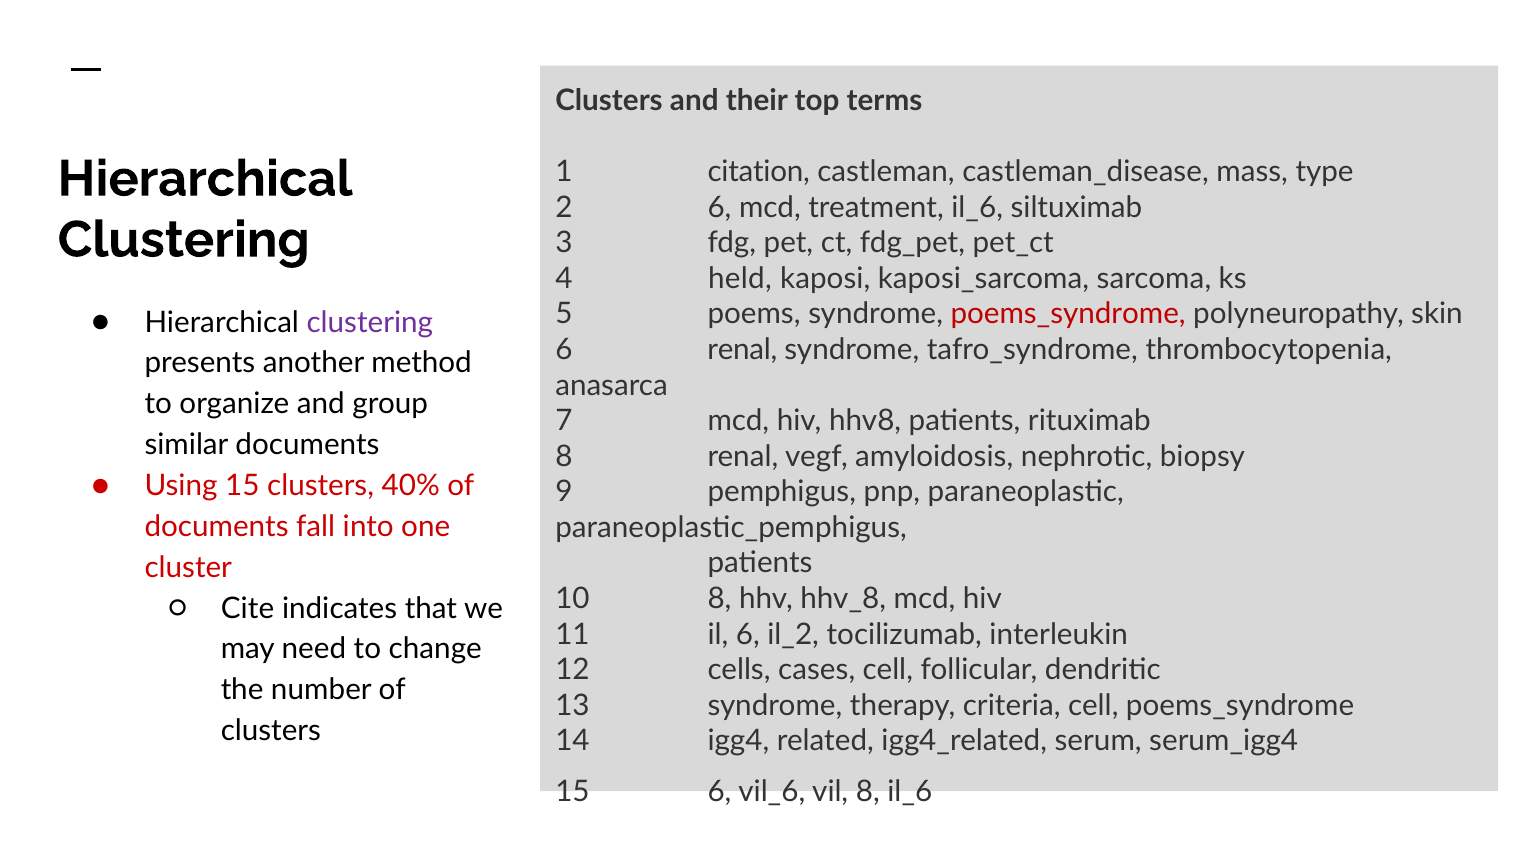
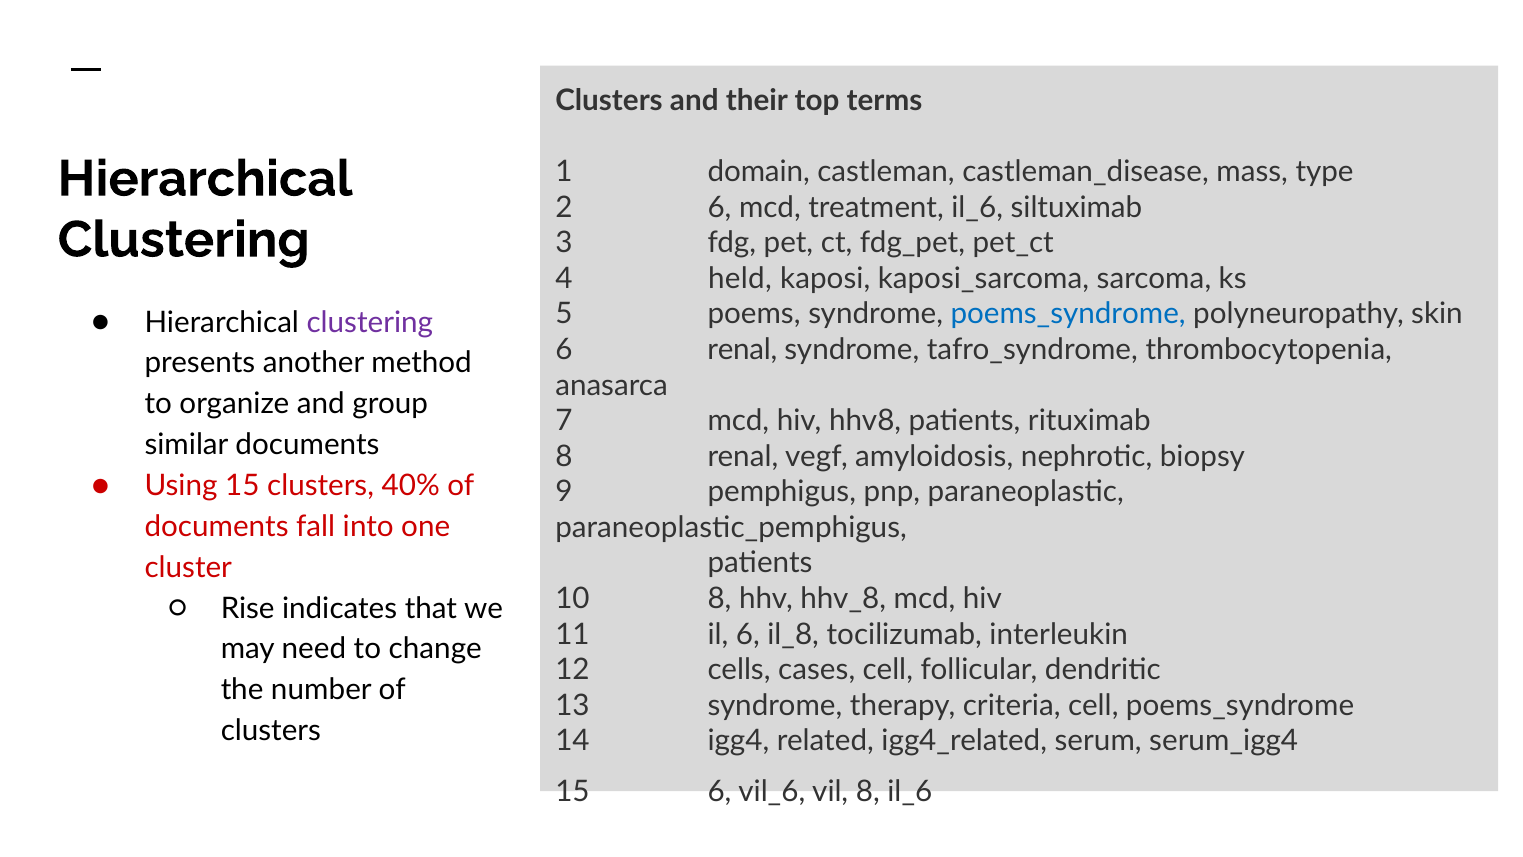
citation: citation -> domain (759, 172)
poems_syndrome colour: red -> blue (1068, 314)
Cite: Cite -> Rise (248, 608)
il_2: il_2 -> il_8 (793, 634)
